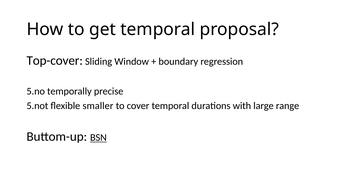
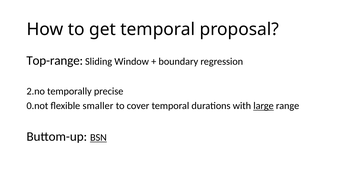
Top-cover: Top-cover -> Top-range (55, 60)
5.no: 5.no -> 2.no (36, 91)
5.not: 5.not -> 0.not (37, 106)
large underline: none -> present (264, 106)
